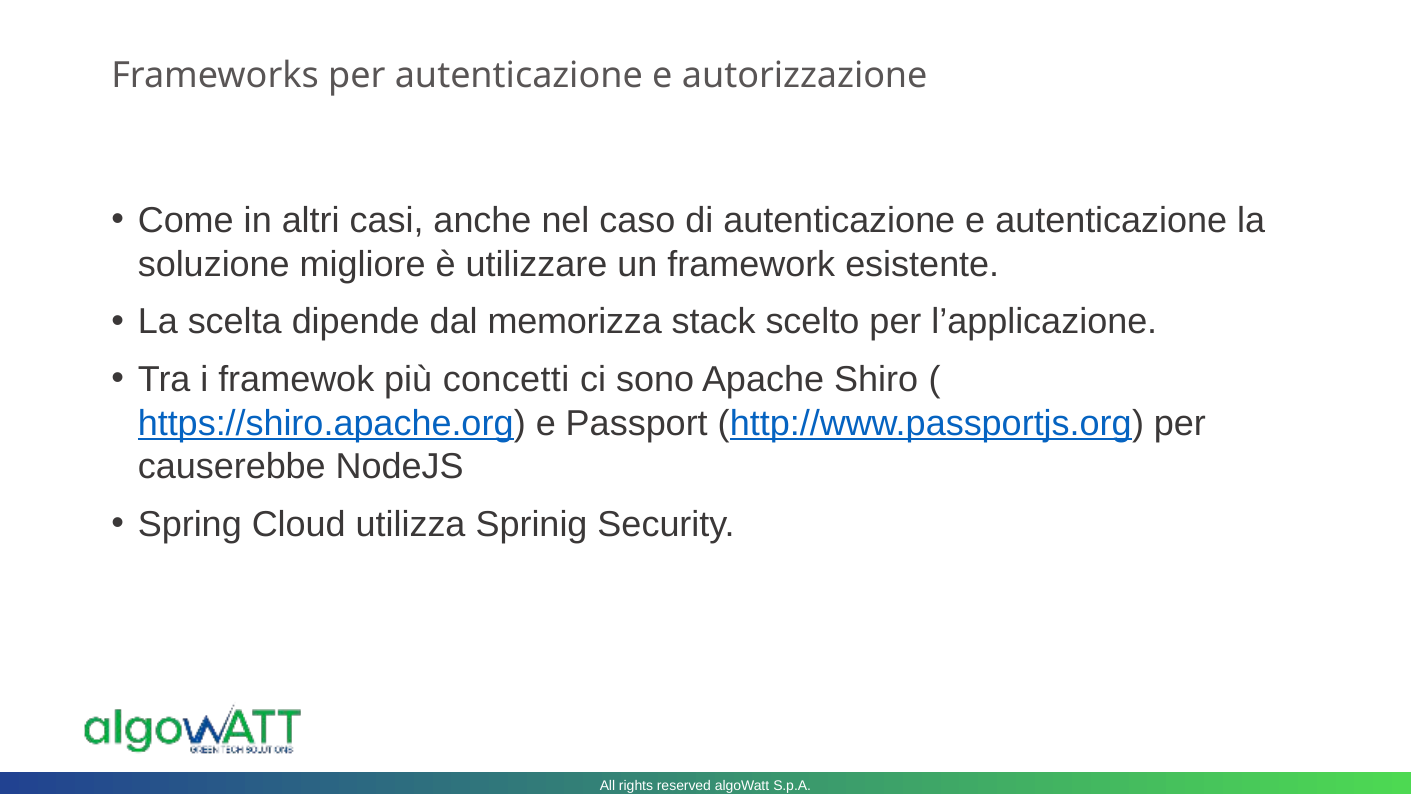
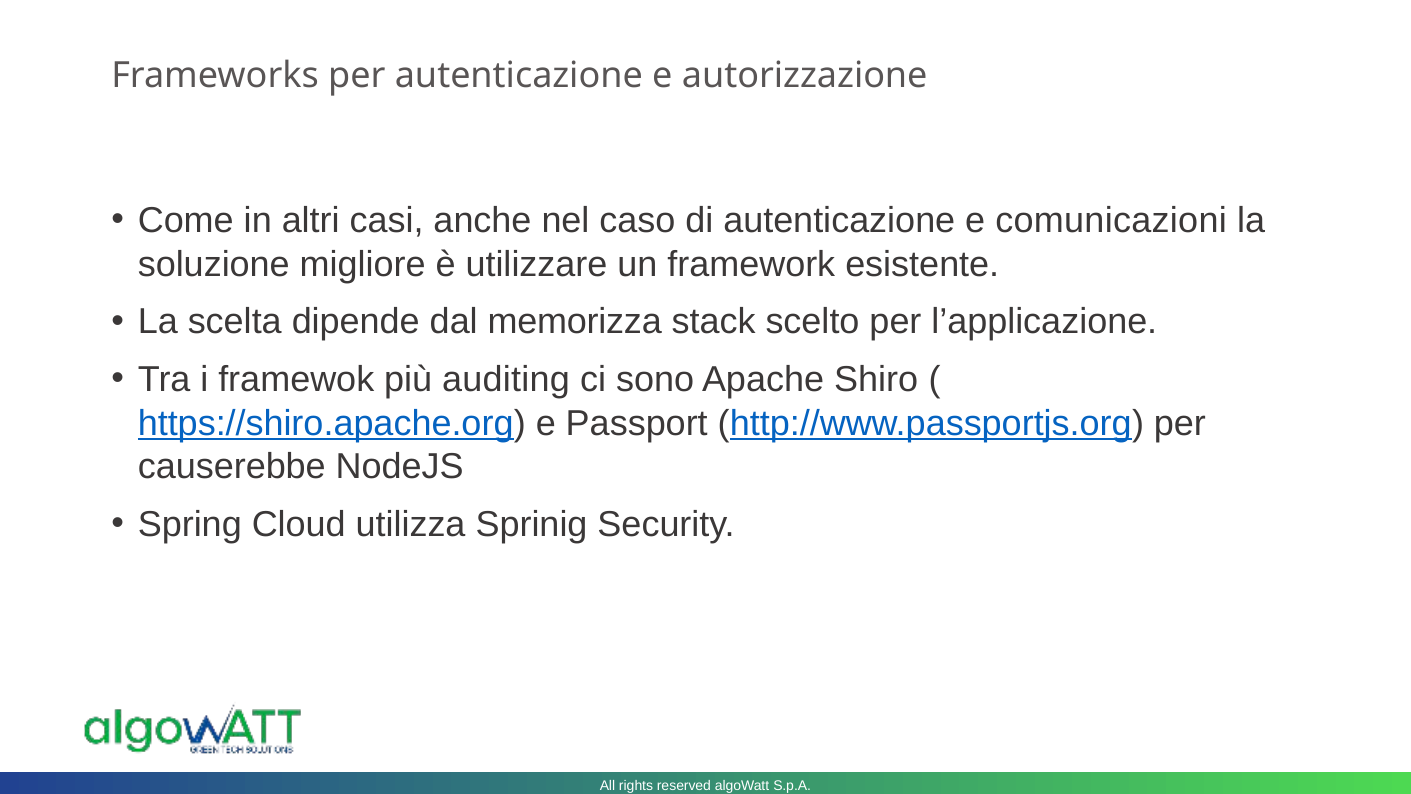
e autenticazione: autenticazione -> comunicazioni (1111, 221)
concetti: concetti -> auditing (506, 380)
